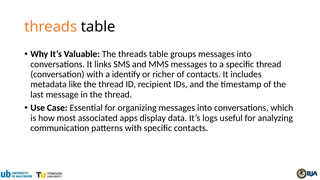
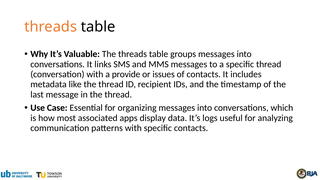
identify: identify -> provide (126, 74)
richer: richer -> issues (164, 74)
